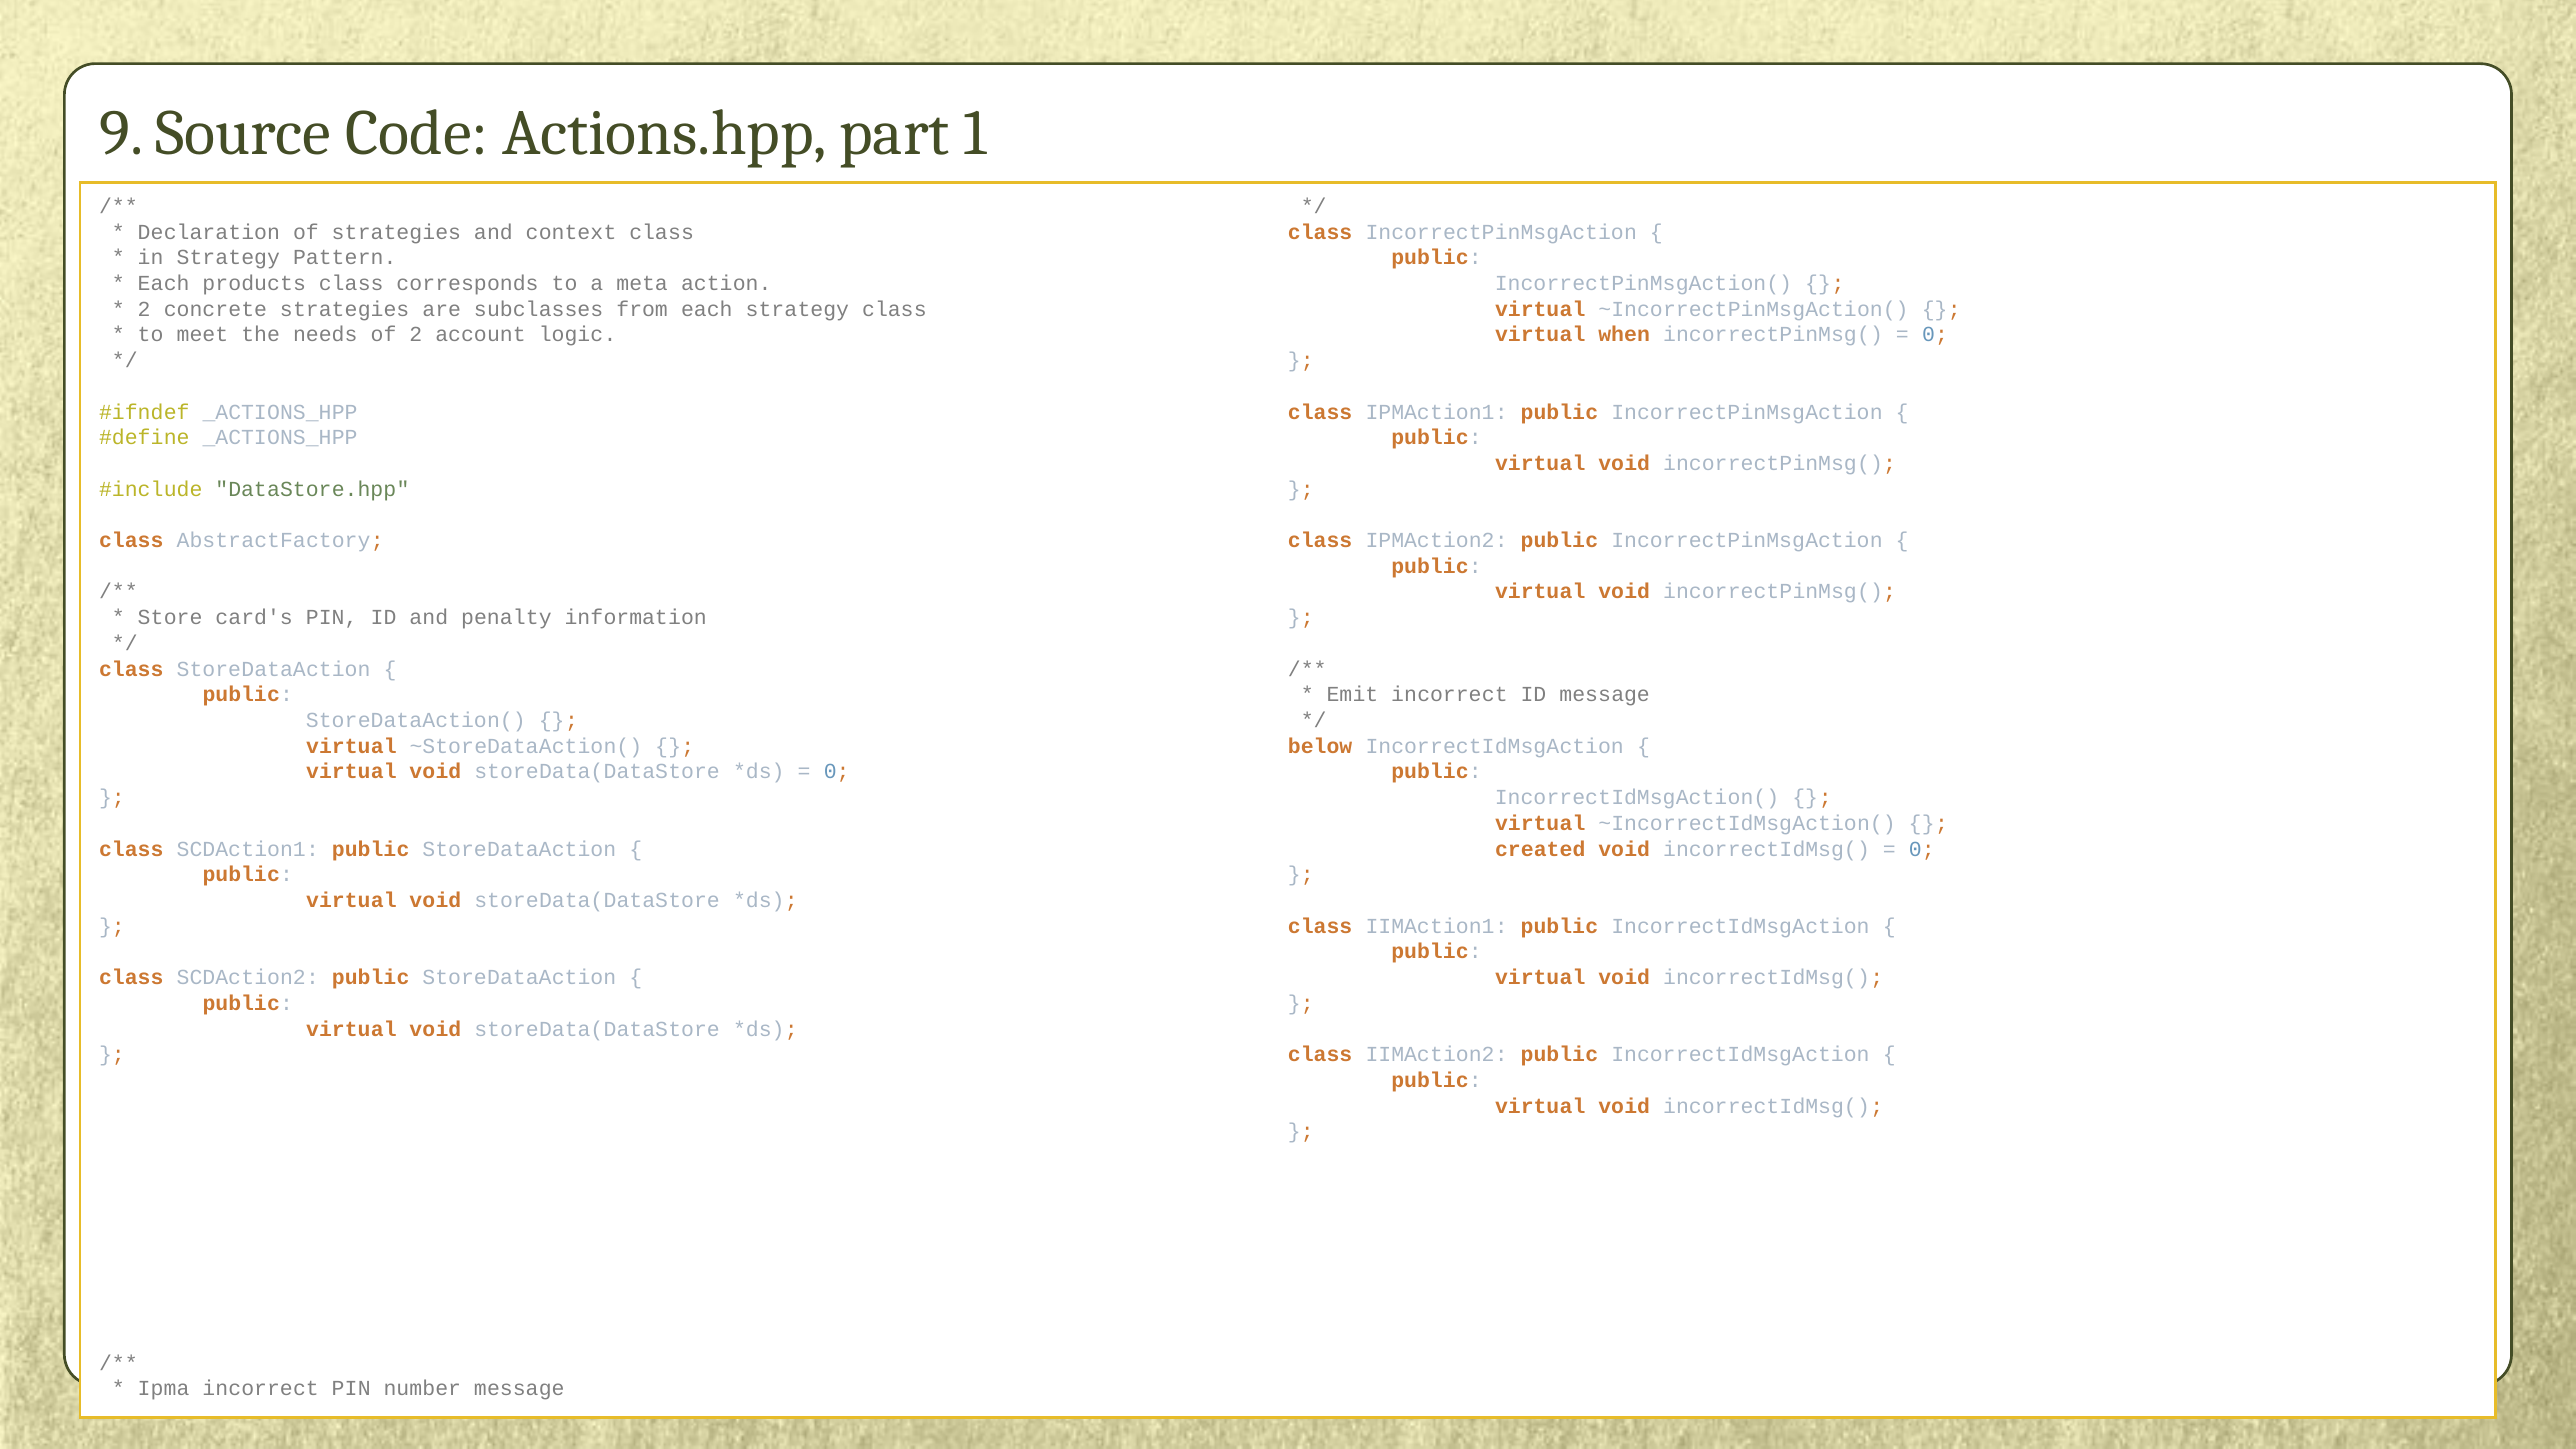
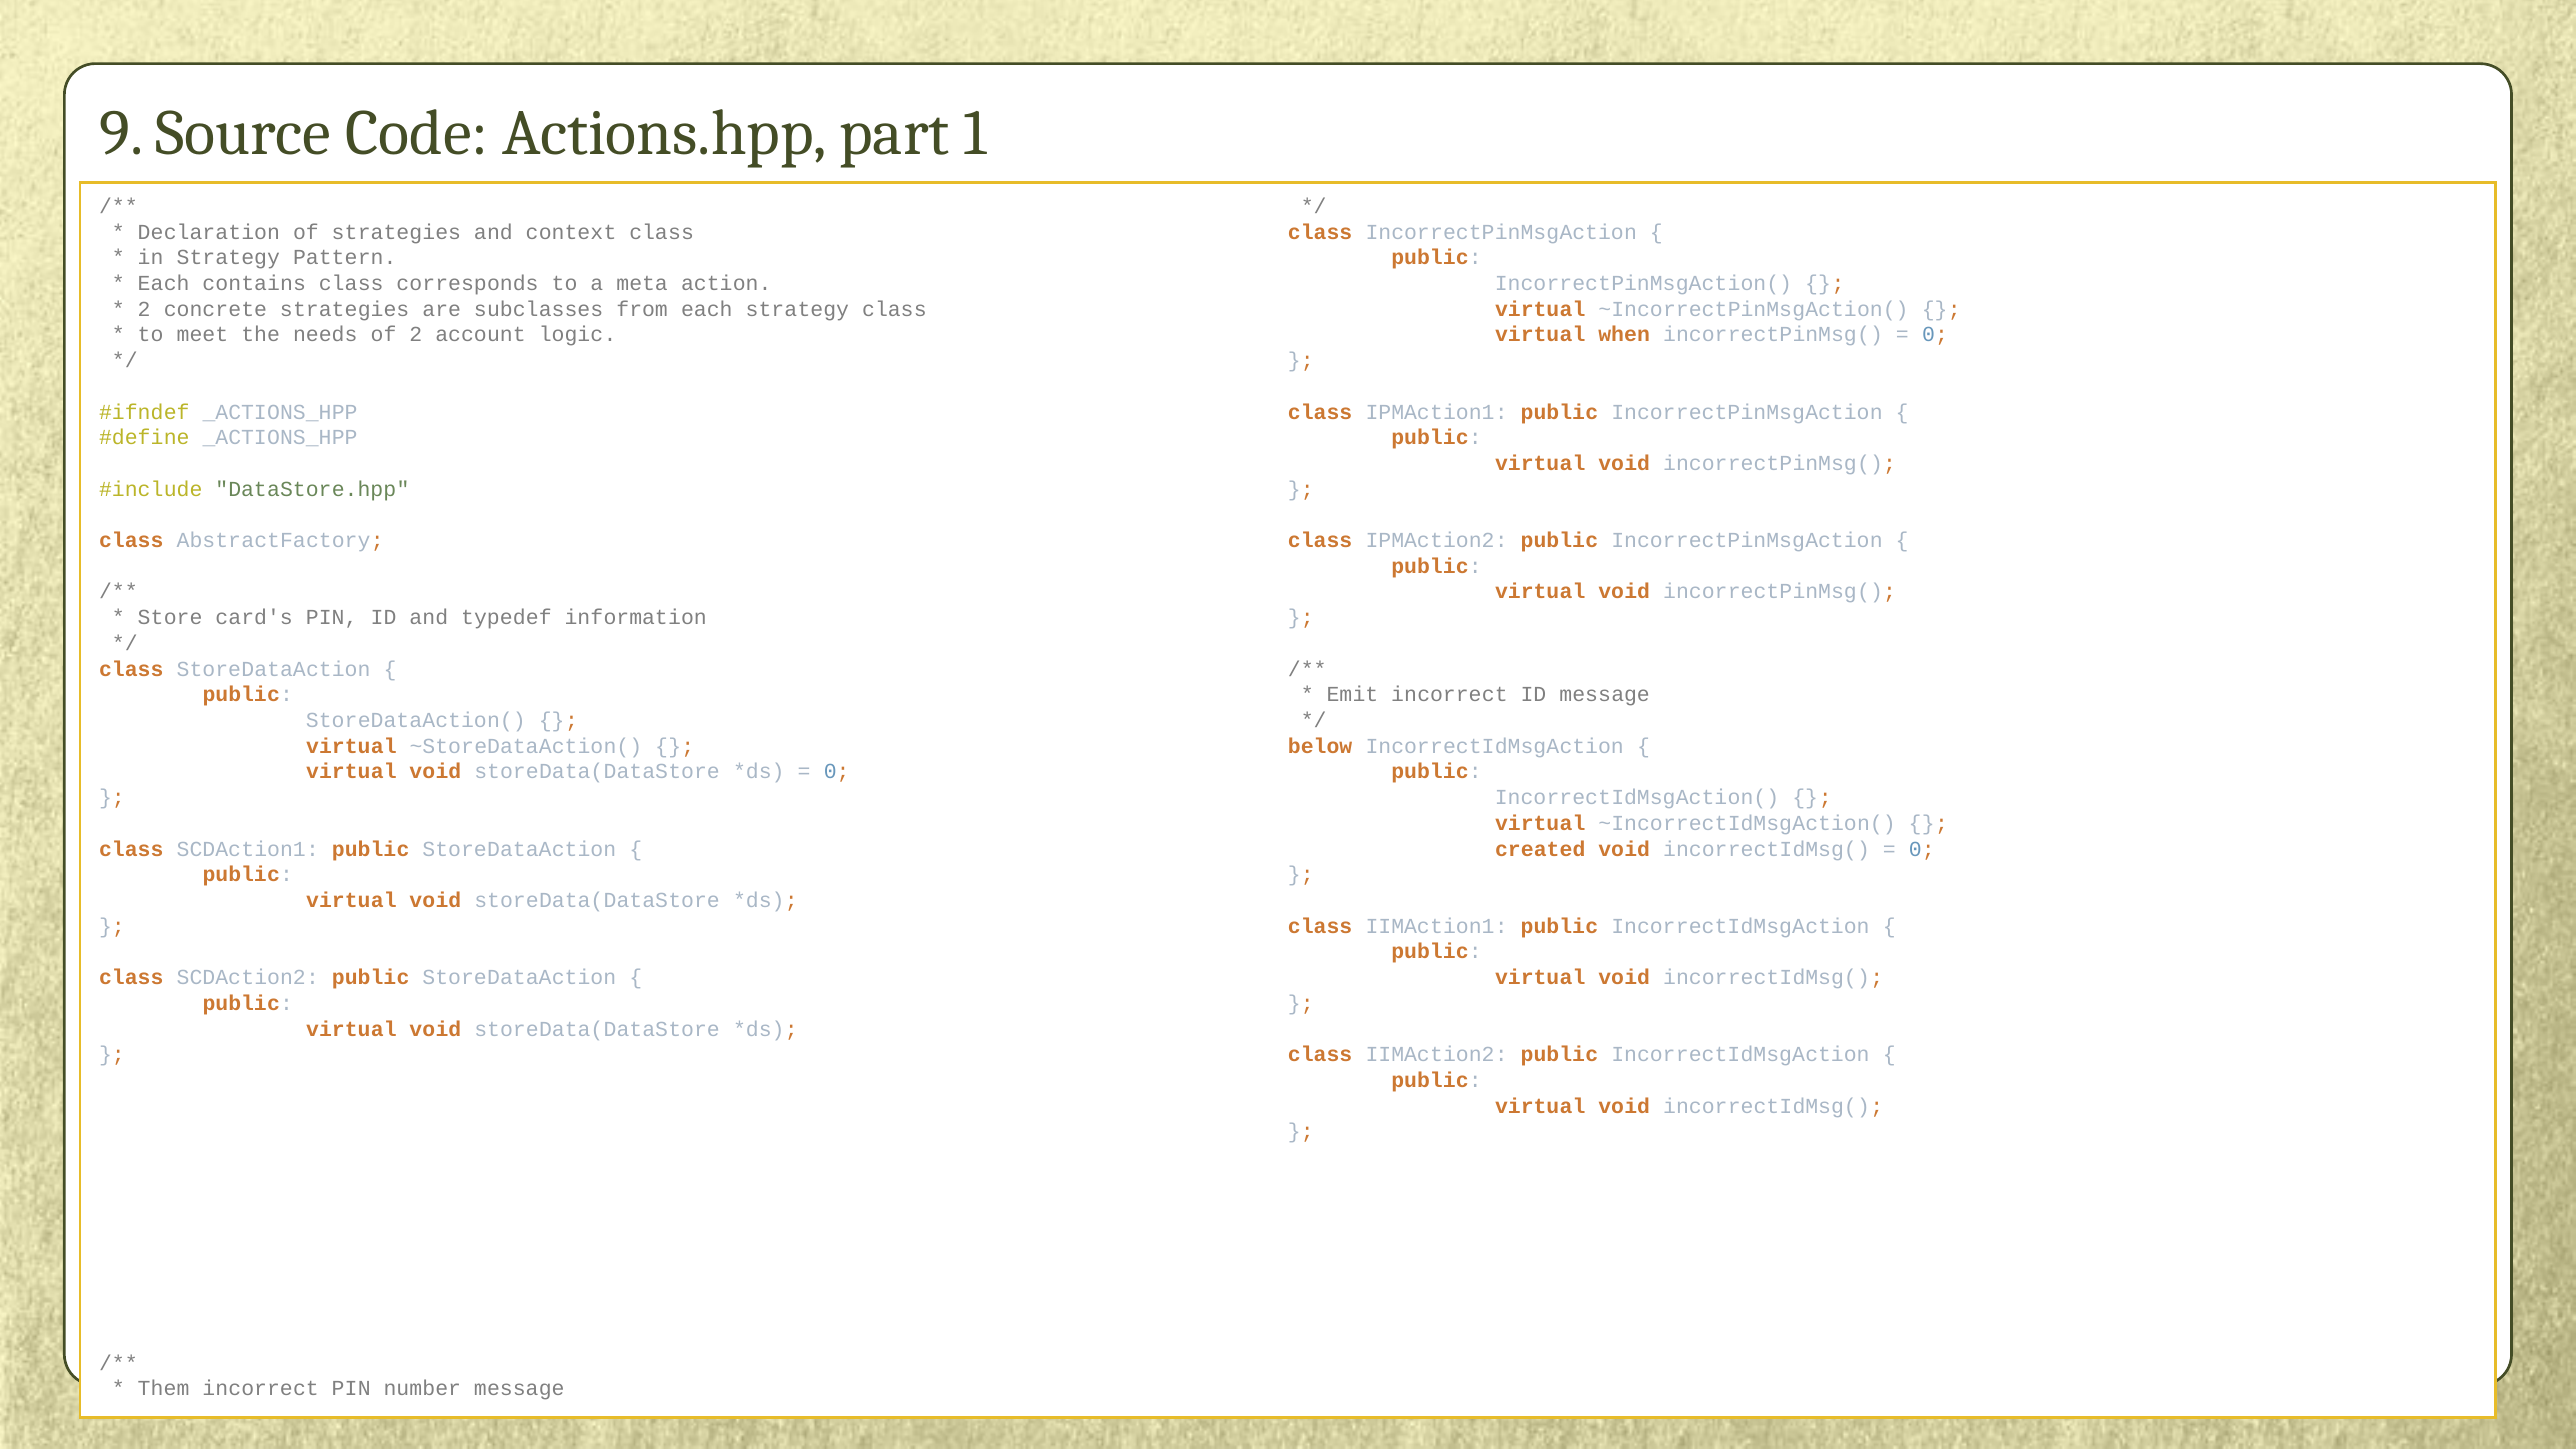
products: products -> contains (254, 283)
penalty: penalty -> typedef (506, 618)
Ipma: Ipma -> Them (164, 1389)
